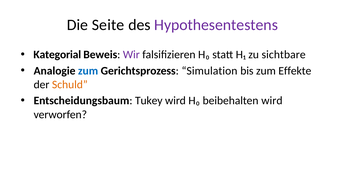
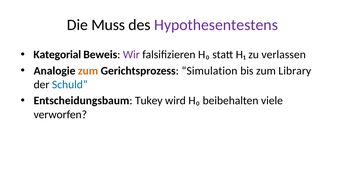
Seite: Seite -> Muss (108, 25)
sichtbare: sichtbare -> verlassen (284, 55)
zum colour: blue -> orange (88, 71)
Effekte: Effekte -> Library (295, 71)
Schuld colour: orange -> blue (70, 85)
beibehalten wird: wird -> viele (272, 101)
